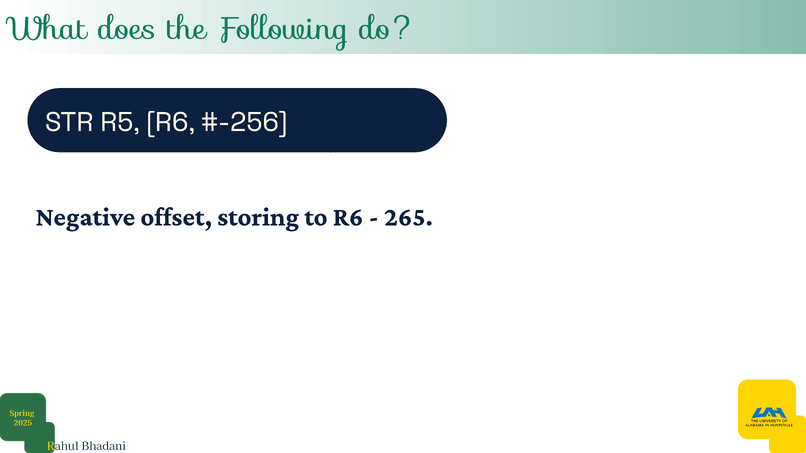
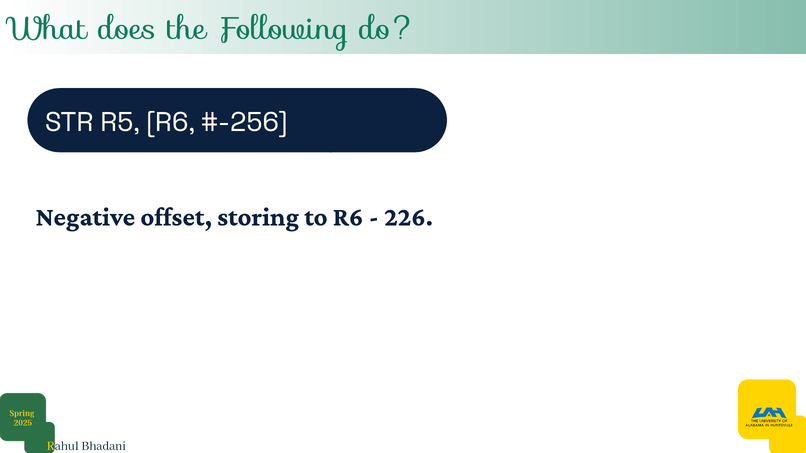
265: 265 -> 226 (409, 217)
